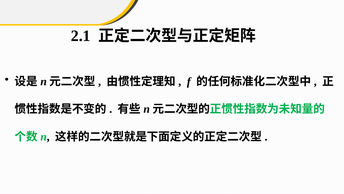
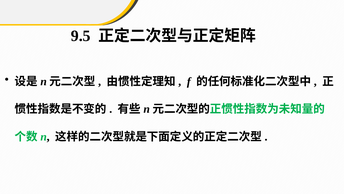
2.1: 2.1 -> 9.5 (81, 36)
